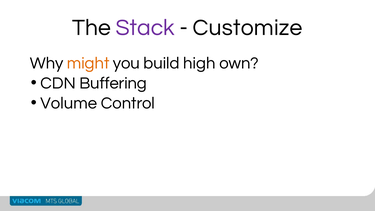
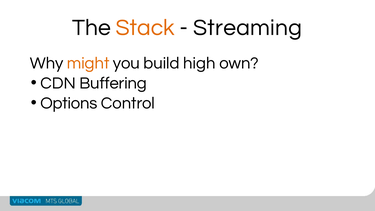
Stack colour: purple -> orange (145, 28)
Customize: Customize -> Streaming (248, 28)
Volume: Volume -> Options (69, 103)
